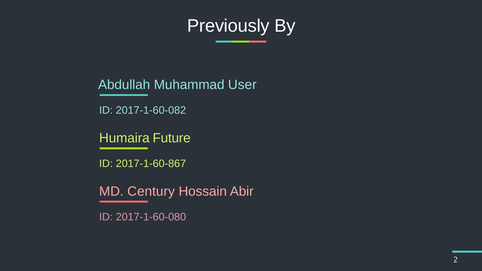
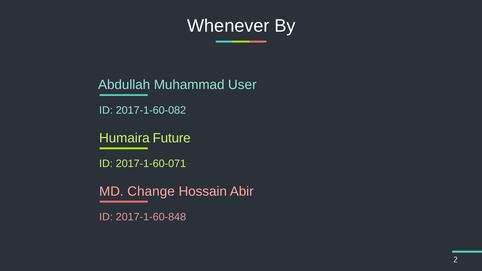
Previously: Previously -> Whenever (228, 26)
2017-1-60-867: 2017-1-60-867 -> 2017-1-60-071 (151, 164)
Century: Century -> Change (151, 191)
2017-1-60-080: 2017-1-60-080 -> 2017-1-60-848 (151, 217)
